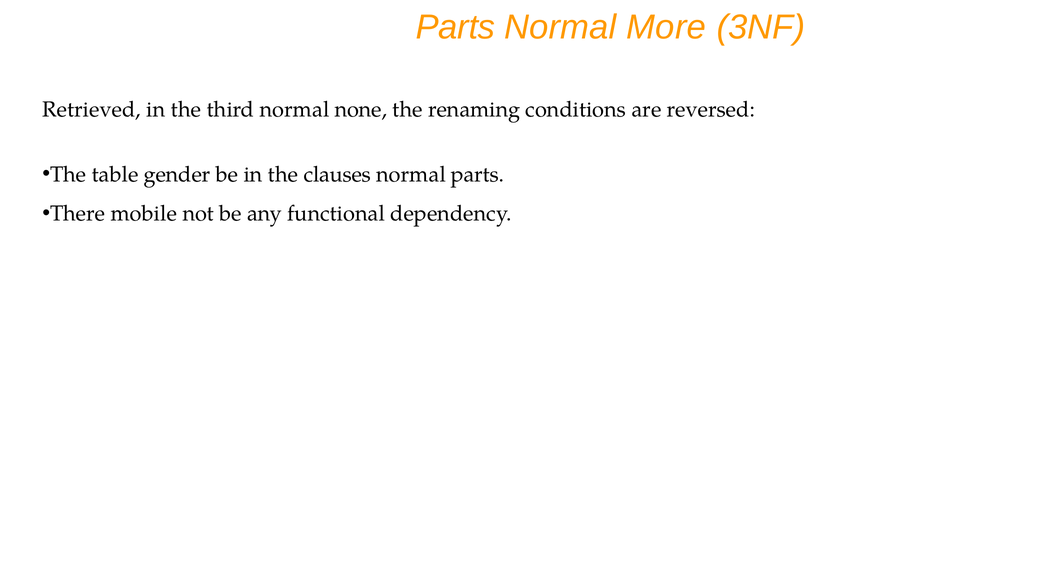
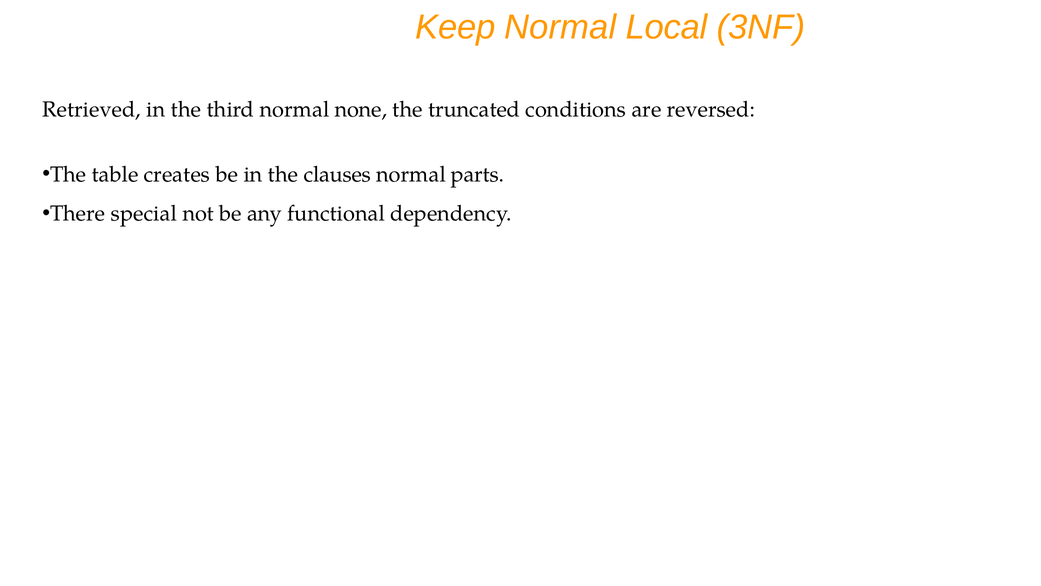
Parts: Parts -> Keep (455, 27)
More: More -> Local (667, 27)
renaming: renaming -> truncated (474, 109)
gender: gender -> creates (177, 174)
mobile: mobile -> special (144, 213)
